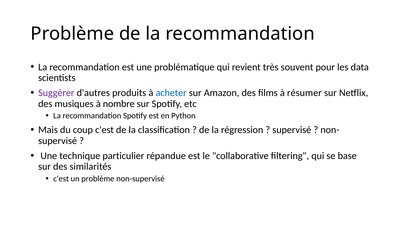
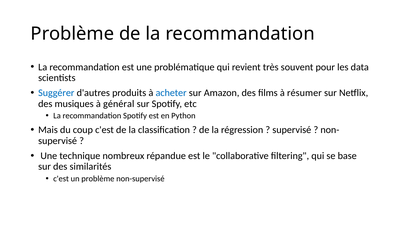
Suggérer colour: purple -> blue (56, 93)
nombre: nombre -> général (119, 104)
particulier: particulier -> nombreux (123, 156)
